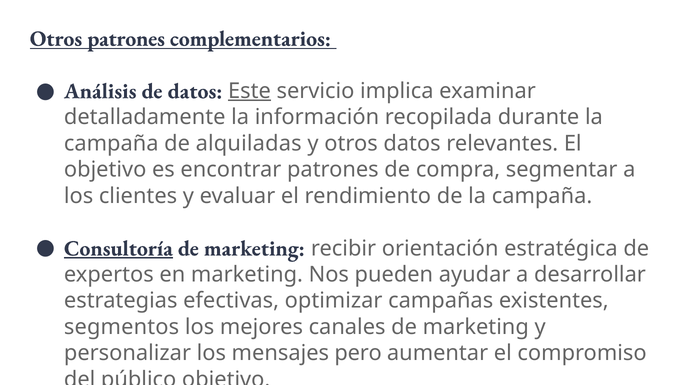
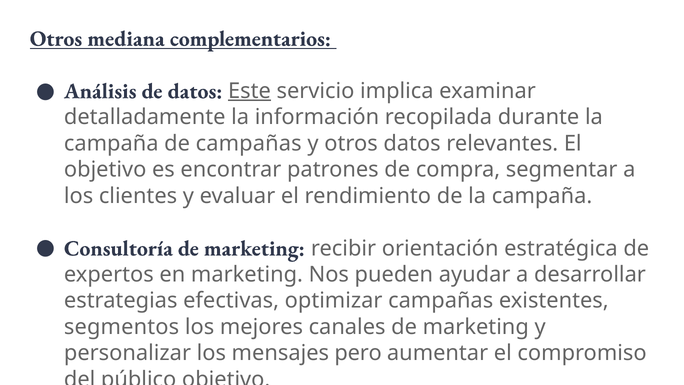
Otros patrones: patrones -> mediana (126, 39)
de alquiladas: alquiladas -> campañas (249, 143)
Consultoría underline: present -> none (118, 248)
